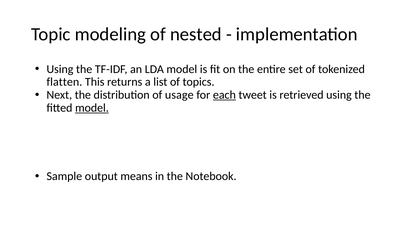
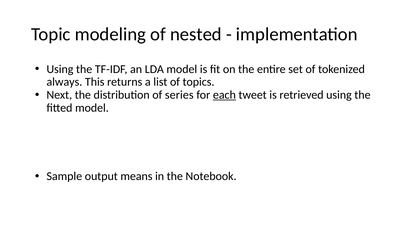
flatten: flatten -> always (64, 82)
usage: usage -> series (179, 95)
model underline: present -> none (92, 108)
